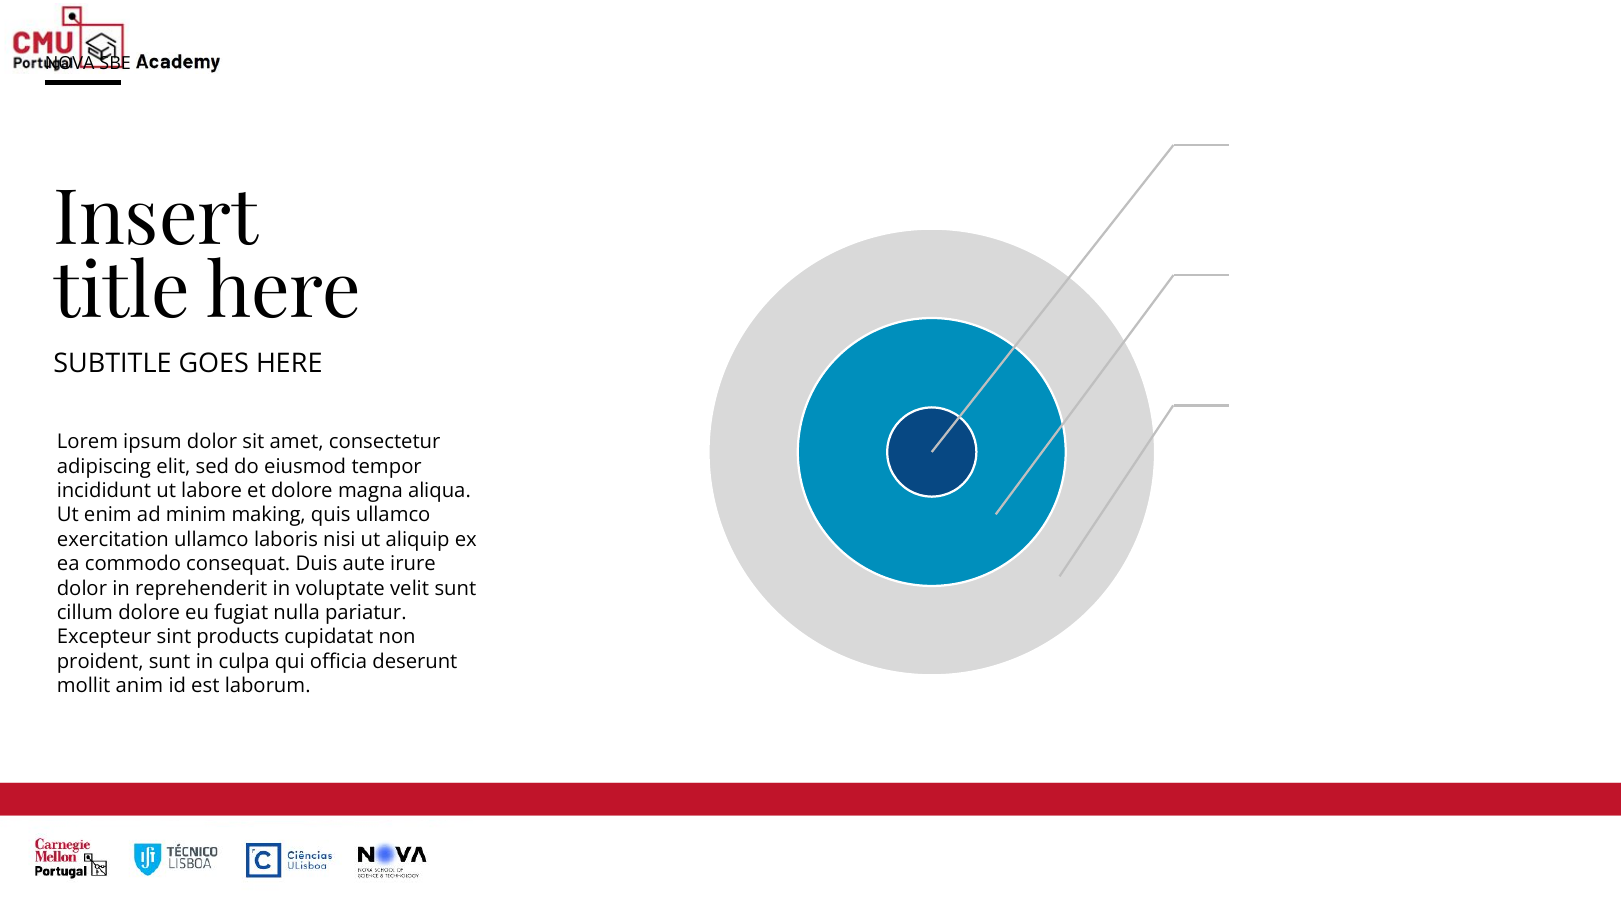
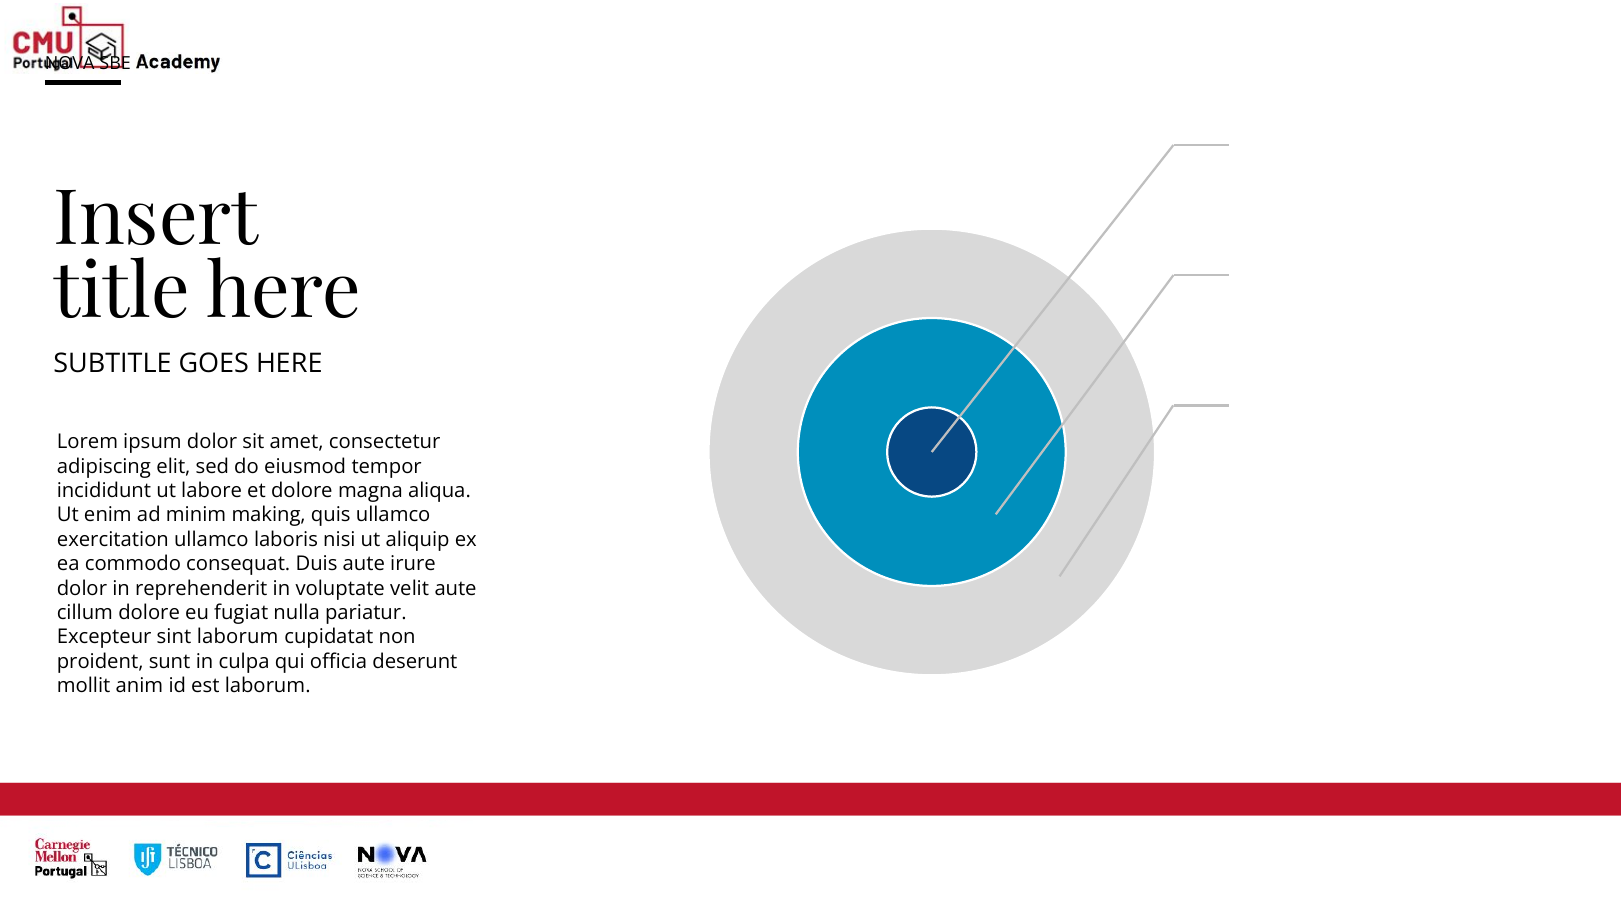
velit sunt: sunt -> aute (456, 588)
sint products: products -> laborum (238, 637)
